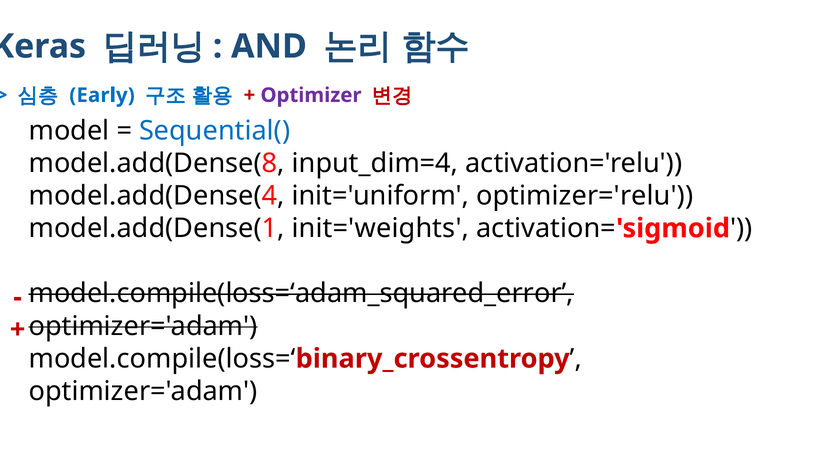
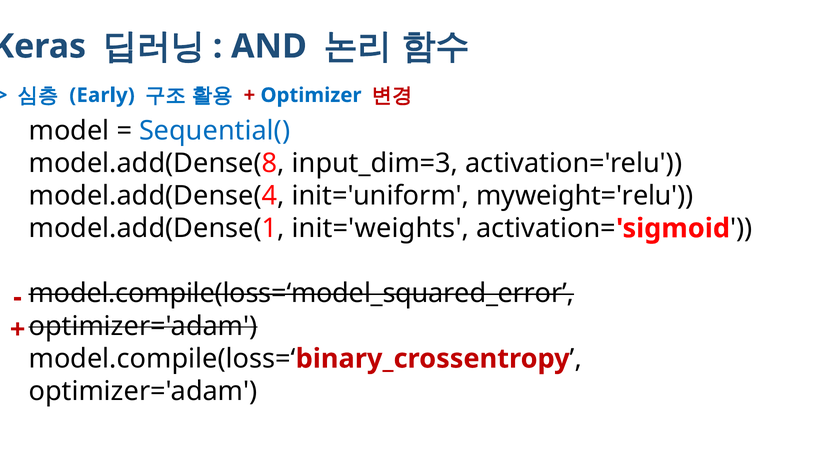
Optimizer colour: purple -> blue (311, 95)
input_dim=4: input_dim=4 -> input_dim=3 (375, 163)
optimizer='relu: optimizer='relu -> myweight='relu (585, 196)
model.compile(loss=‘adam_squared_error: model.compile(loss=‘adam_squared_error -> model.compile(loss=‘model_squared_error (301, 293)
